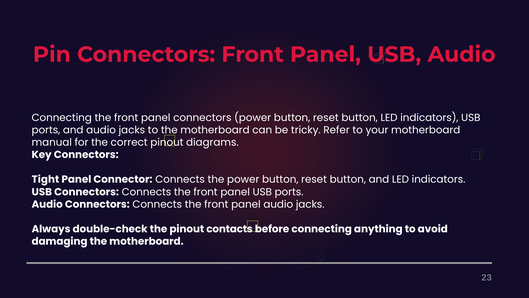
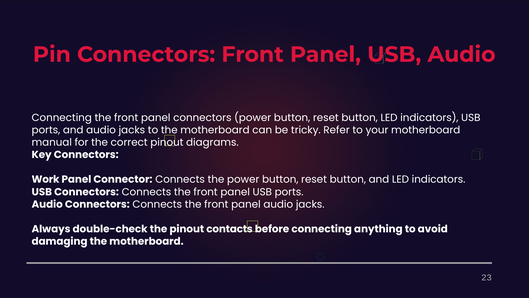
Tight: Tight -> Work (46, 179)
